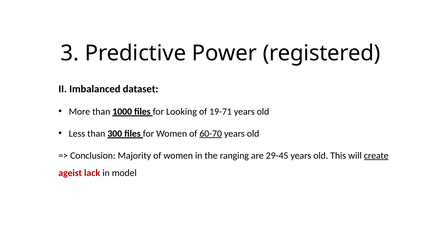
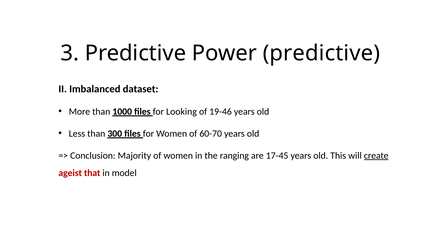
Power registered: registered -> predictive (321, 53)
19-71: 19-71 -> 19-46 (221, 112)
60-70 underline: present -> none (211, 134)
29-45: 29-45 -> 17-45 (277, 156)
lack: lack -> that (92, 173)
